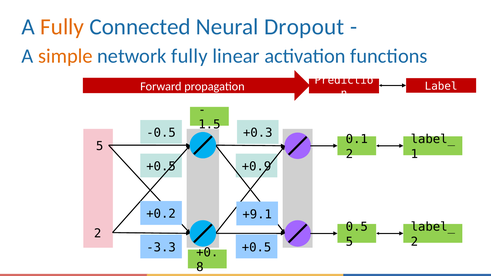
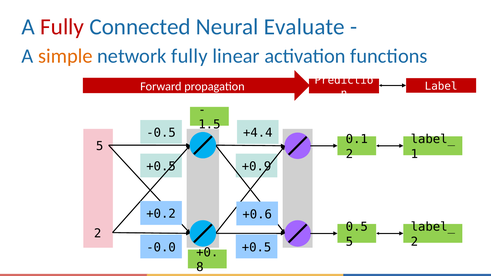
Fully colour: orange -> red (62, 27)
Dropout: Dropout -> Evaluate (304, 27)
+0.3: +0.3 -> +4.4 (258, 133)
+9.1: +9.1 -> +0.6 (257, 214)
-3.3: -3.3 -> -0.0 (161, 247)
